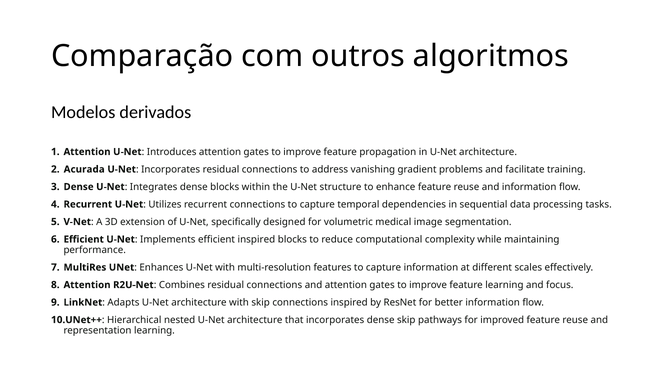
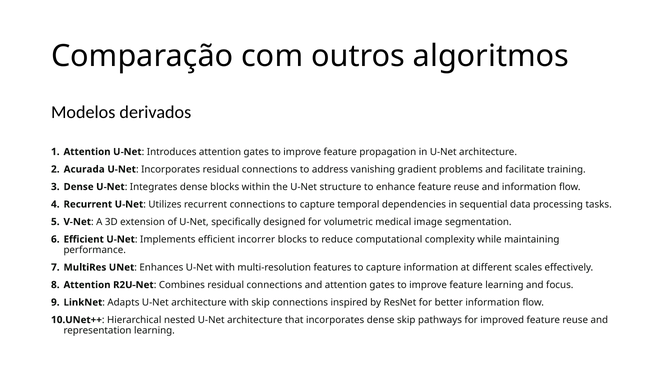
efficient inspired: inspired -> incorrer (256, 240)
